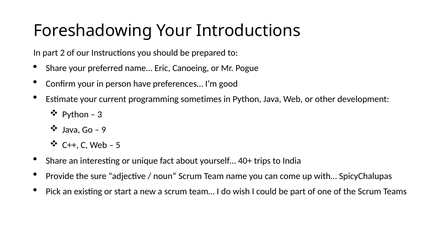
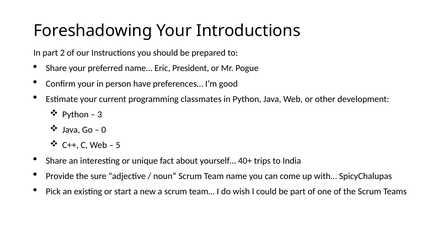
Canoeing: Canoeing -> President (191, 68)
sometimes: sometimes -> classmates (201, 99)
9: 9 -> 0 (104, 130)
